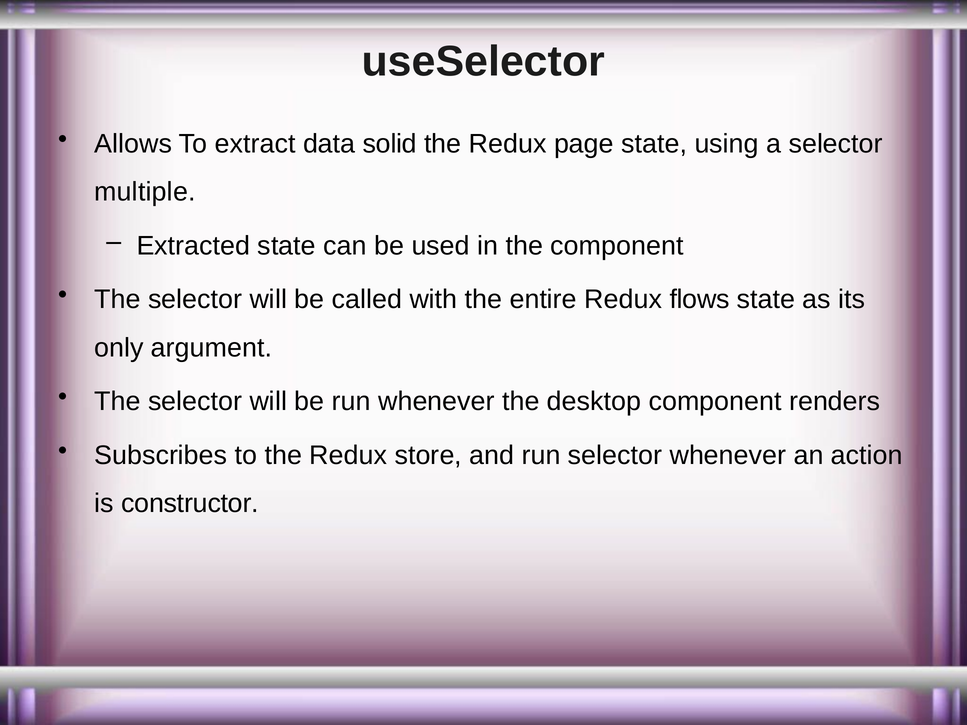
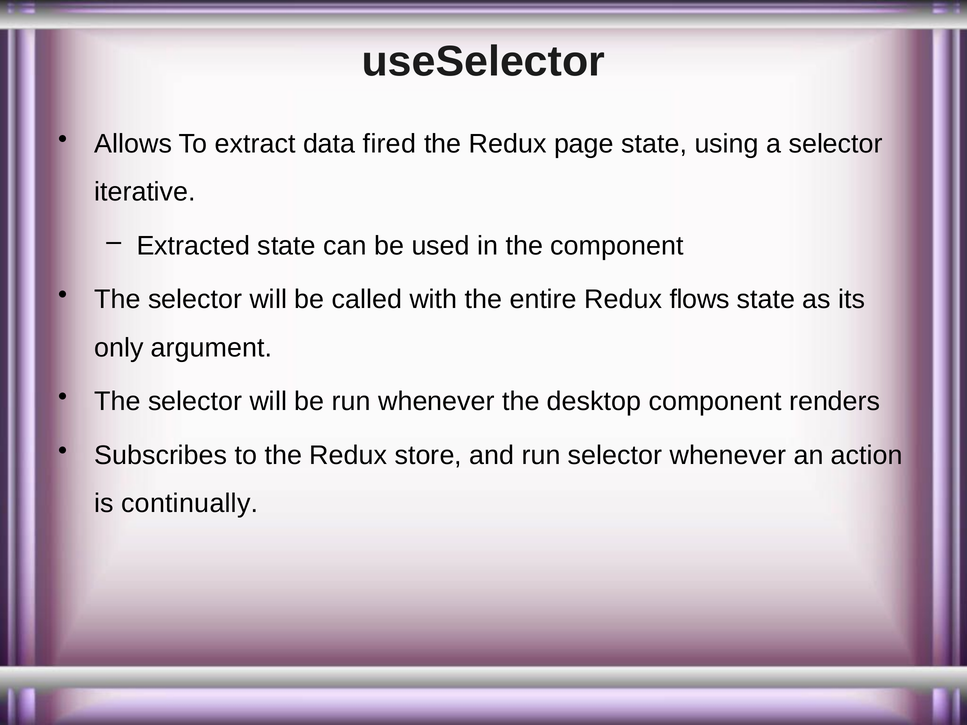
solid: solid -> fired (389, 144)
multiple: multiple -> iterative (145, 192)
constructor: constructor -> continually (190, 504)
